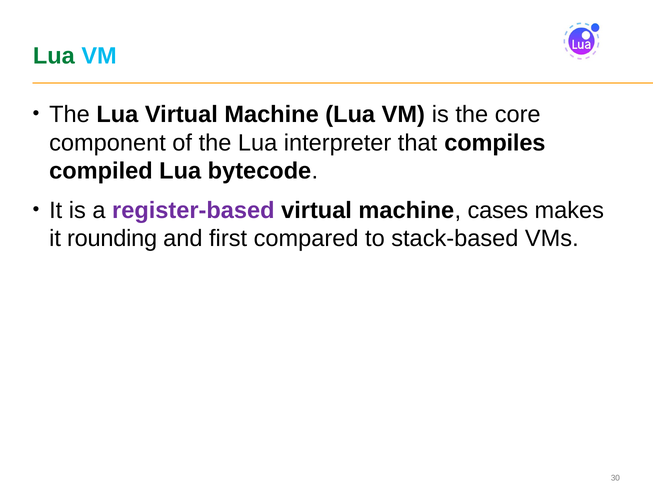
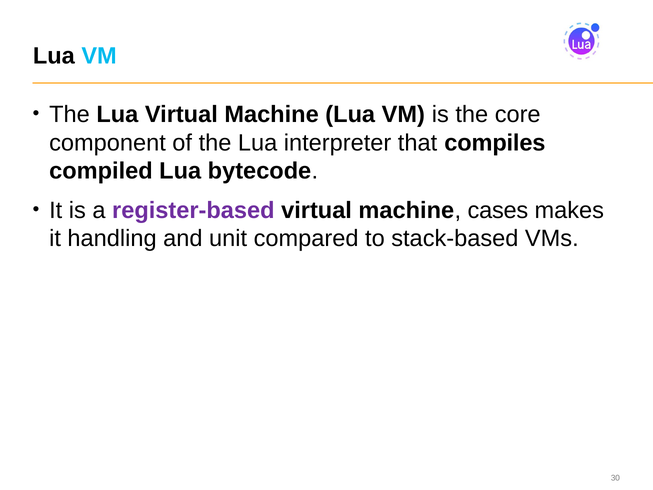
Lua colour: green -> black (54, 56)
rounding: rounding -> handling (112, 238)
first: first -> unit (228, 238)
